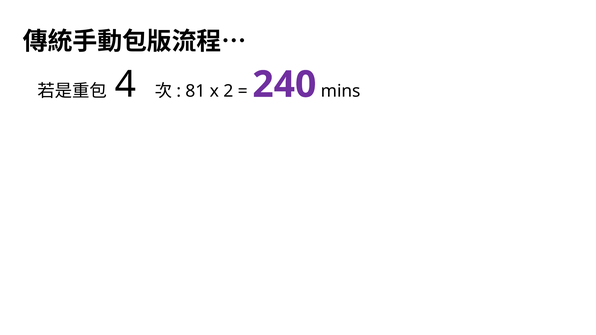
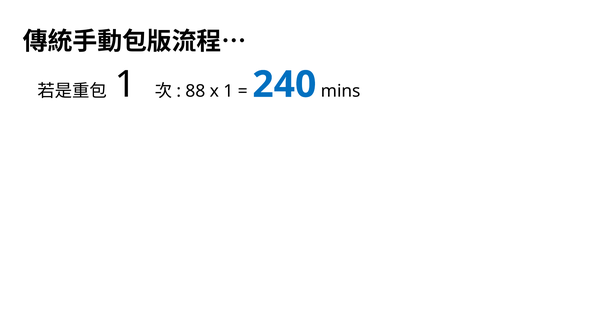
4: 4 -> 1 (126, 85)
81: 81 -> 88 (195, 91)
x 2: 2 -> 1 (228, 91)
240 colour: purple -> blue (284, 85)
